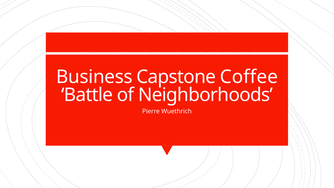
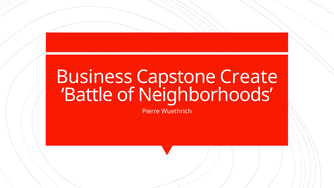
Coffee: Coffee -> Create (249, 77)
